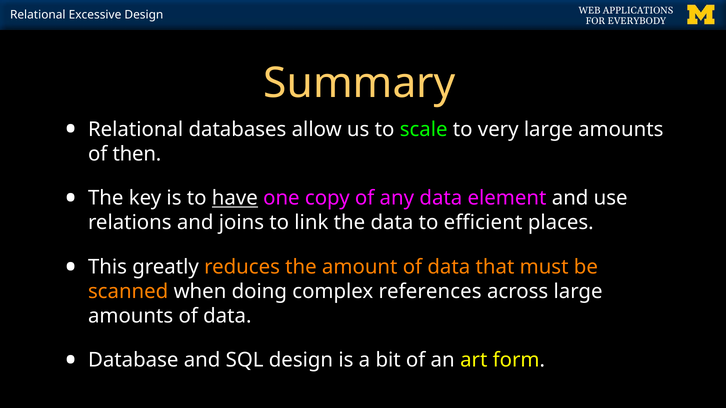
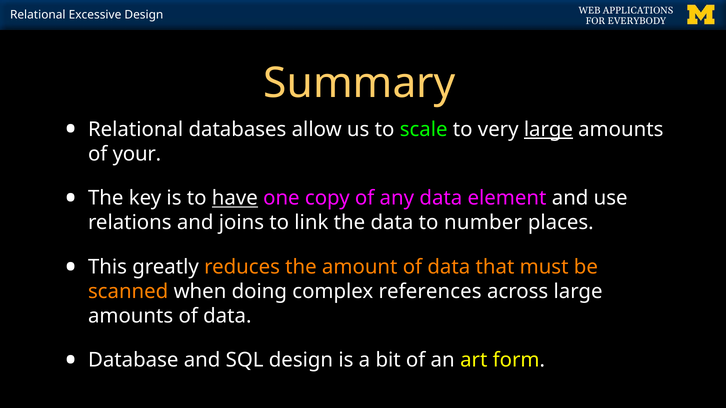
large underline: none -> present (548, 129)
then: then -> your (137, 154)
efficient: efficient -> number (483, 223)
